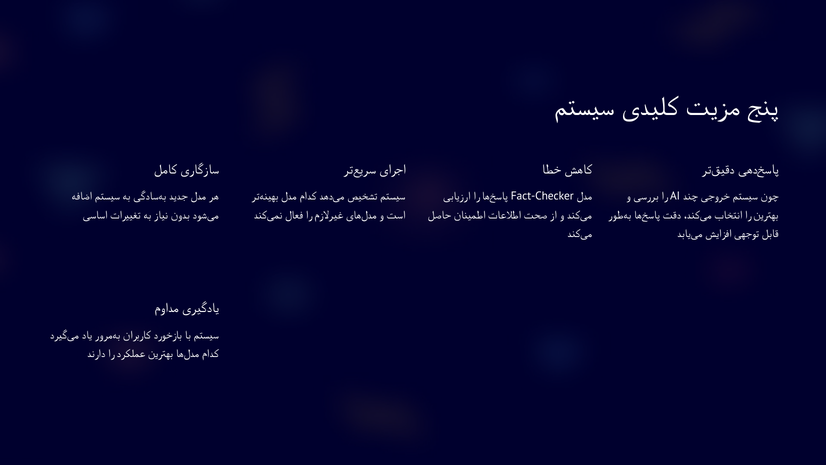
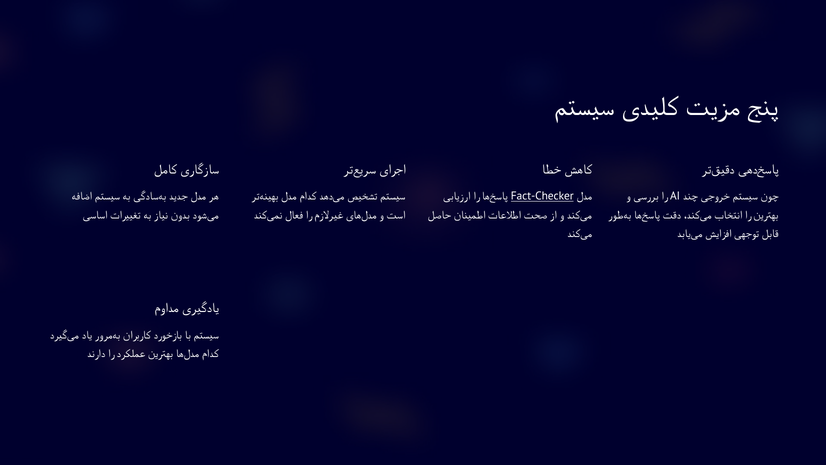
Fact-Checker underline: none -> present (542, 196)
